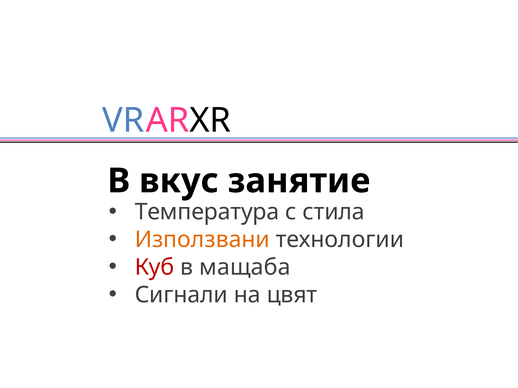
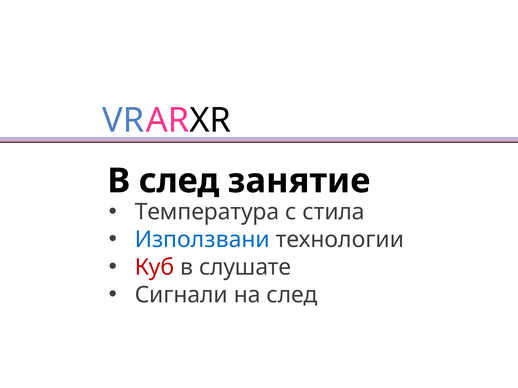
вкус: вкус -> след (179, 181)
Използвани colour: orange -> blue (202, 240)
мащаба: мащаба -> слушате (245, 268)
на цвят: цвят -> след (292, 295)
